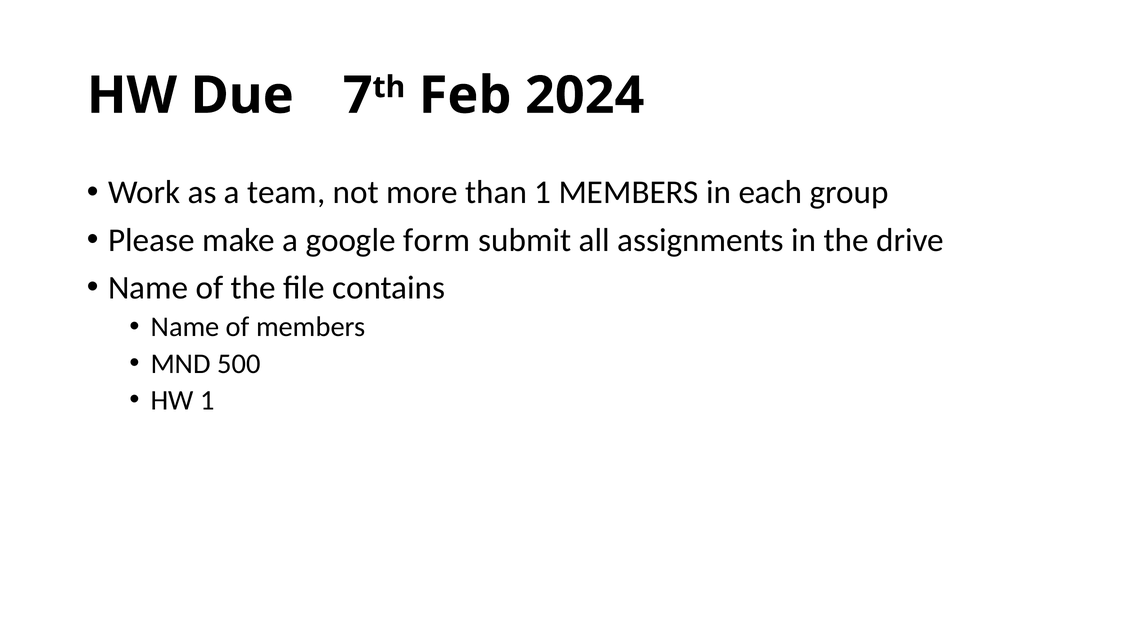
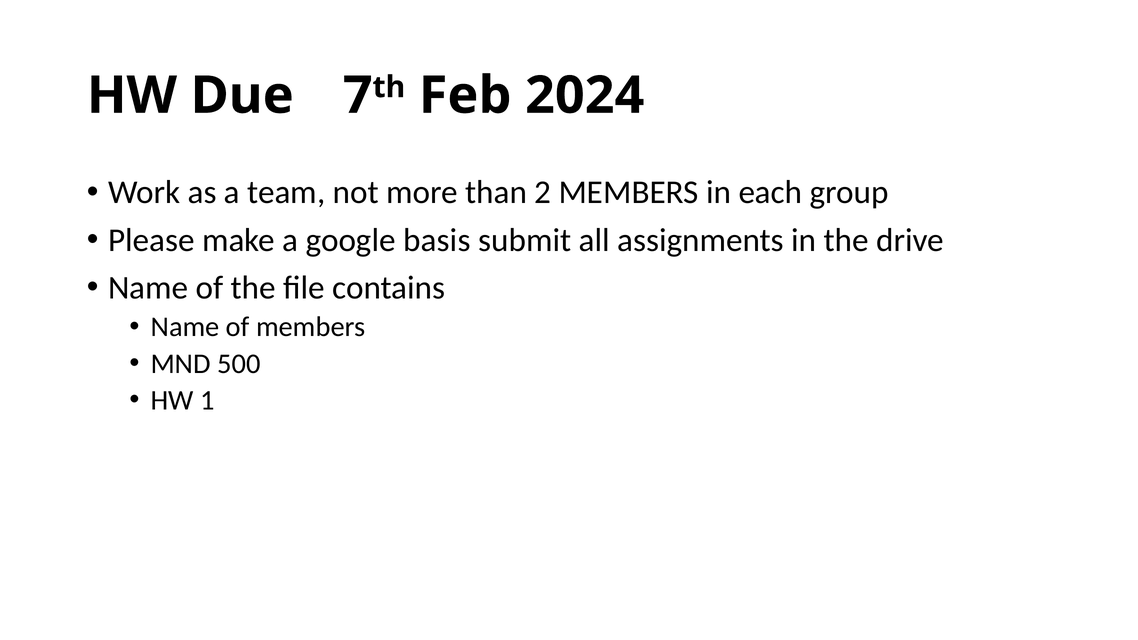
than 1: 1 -> 2 (543, 192)
form: form -> basis (437, 240)
